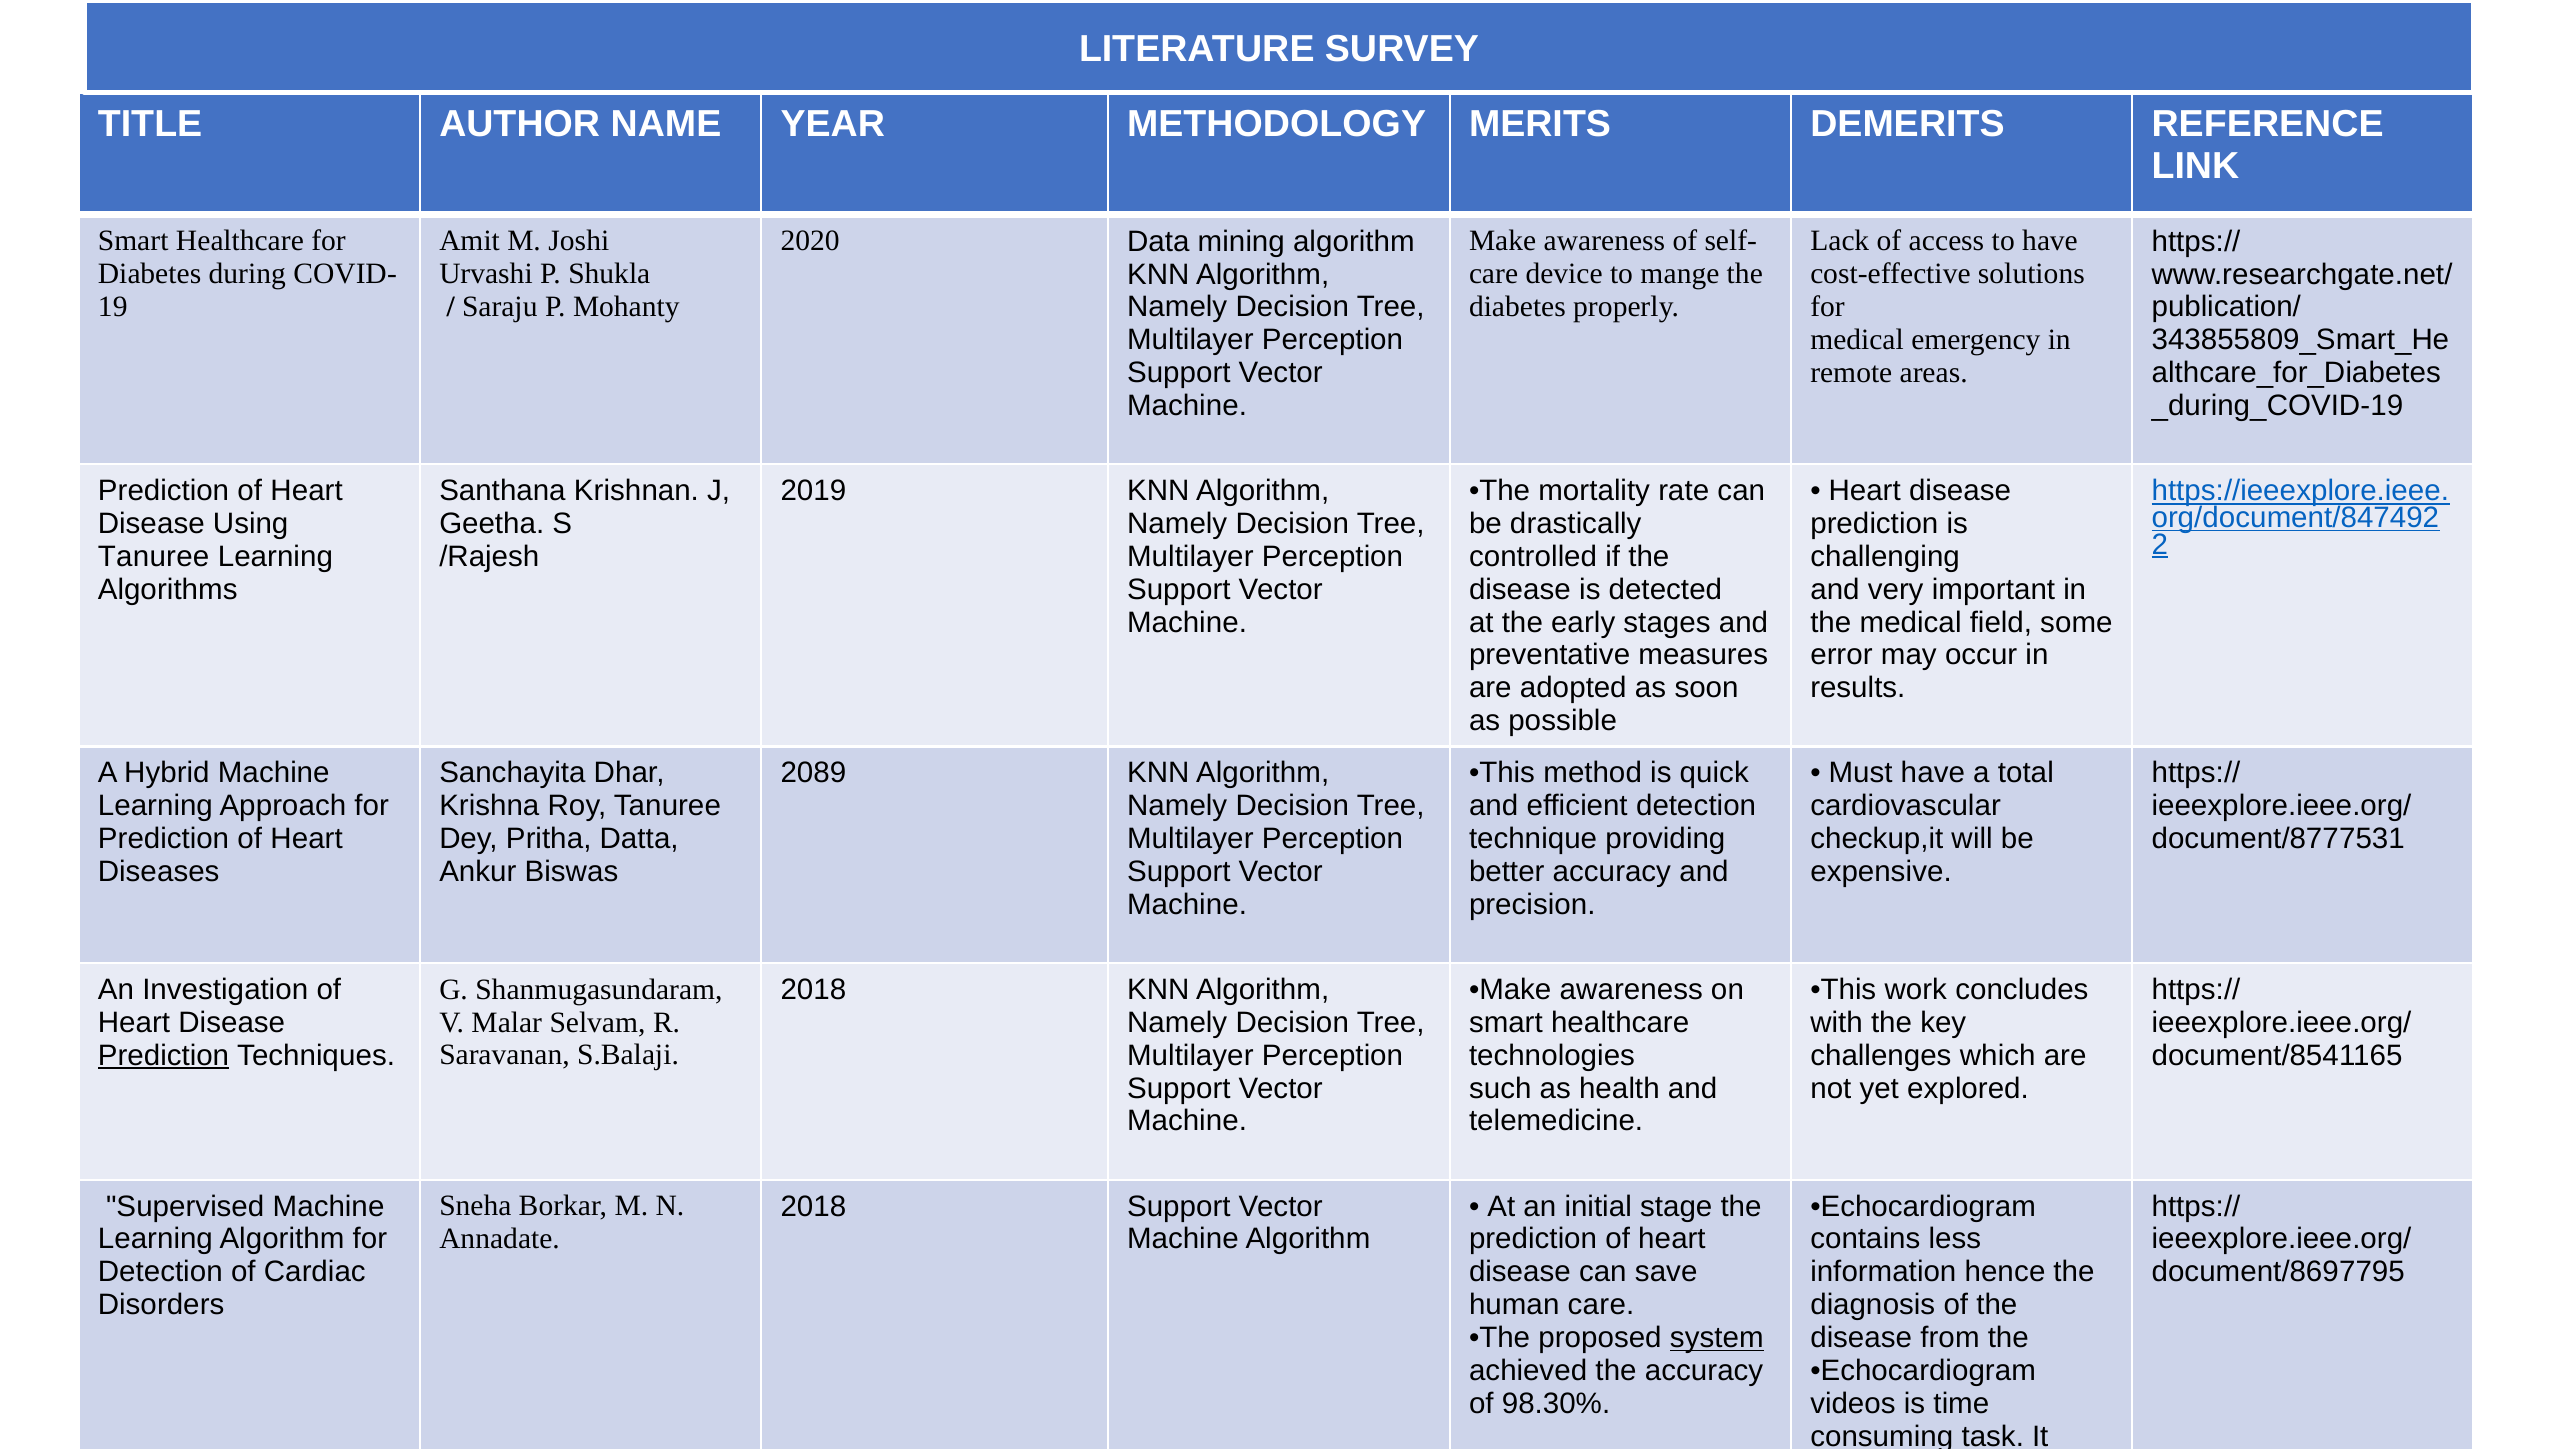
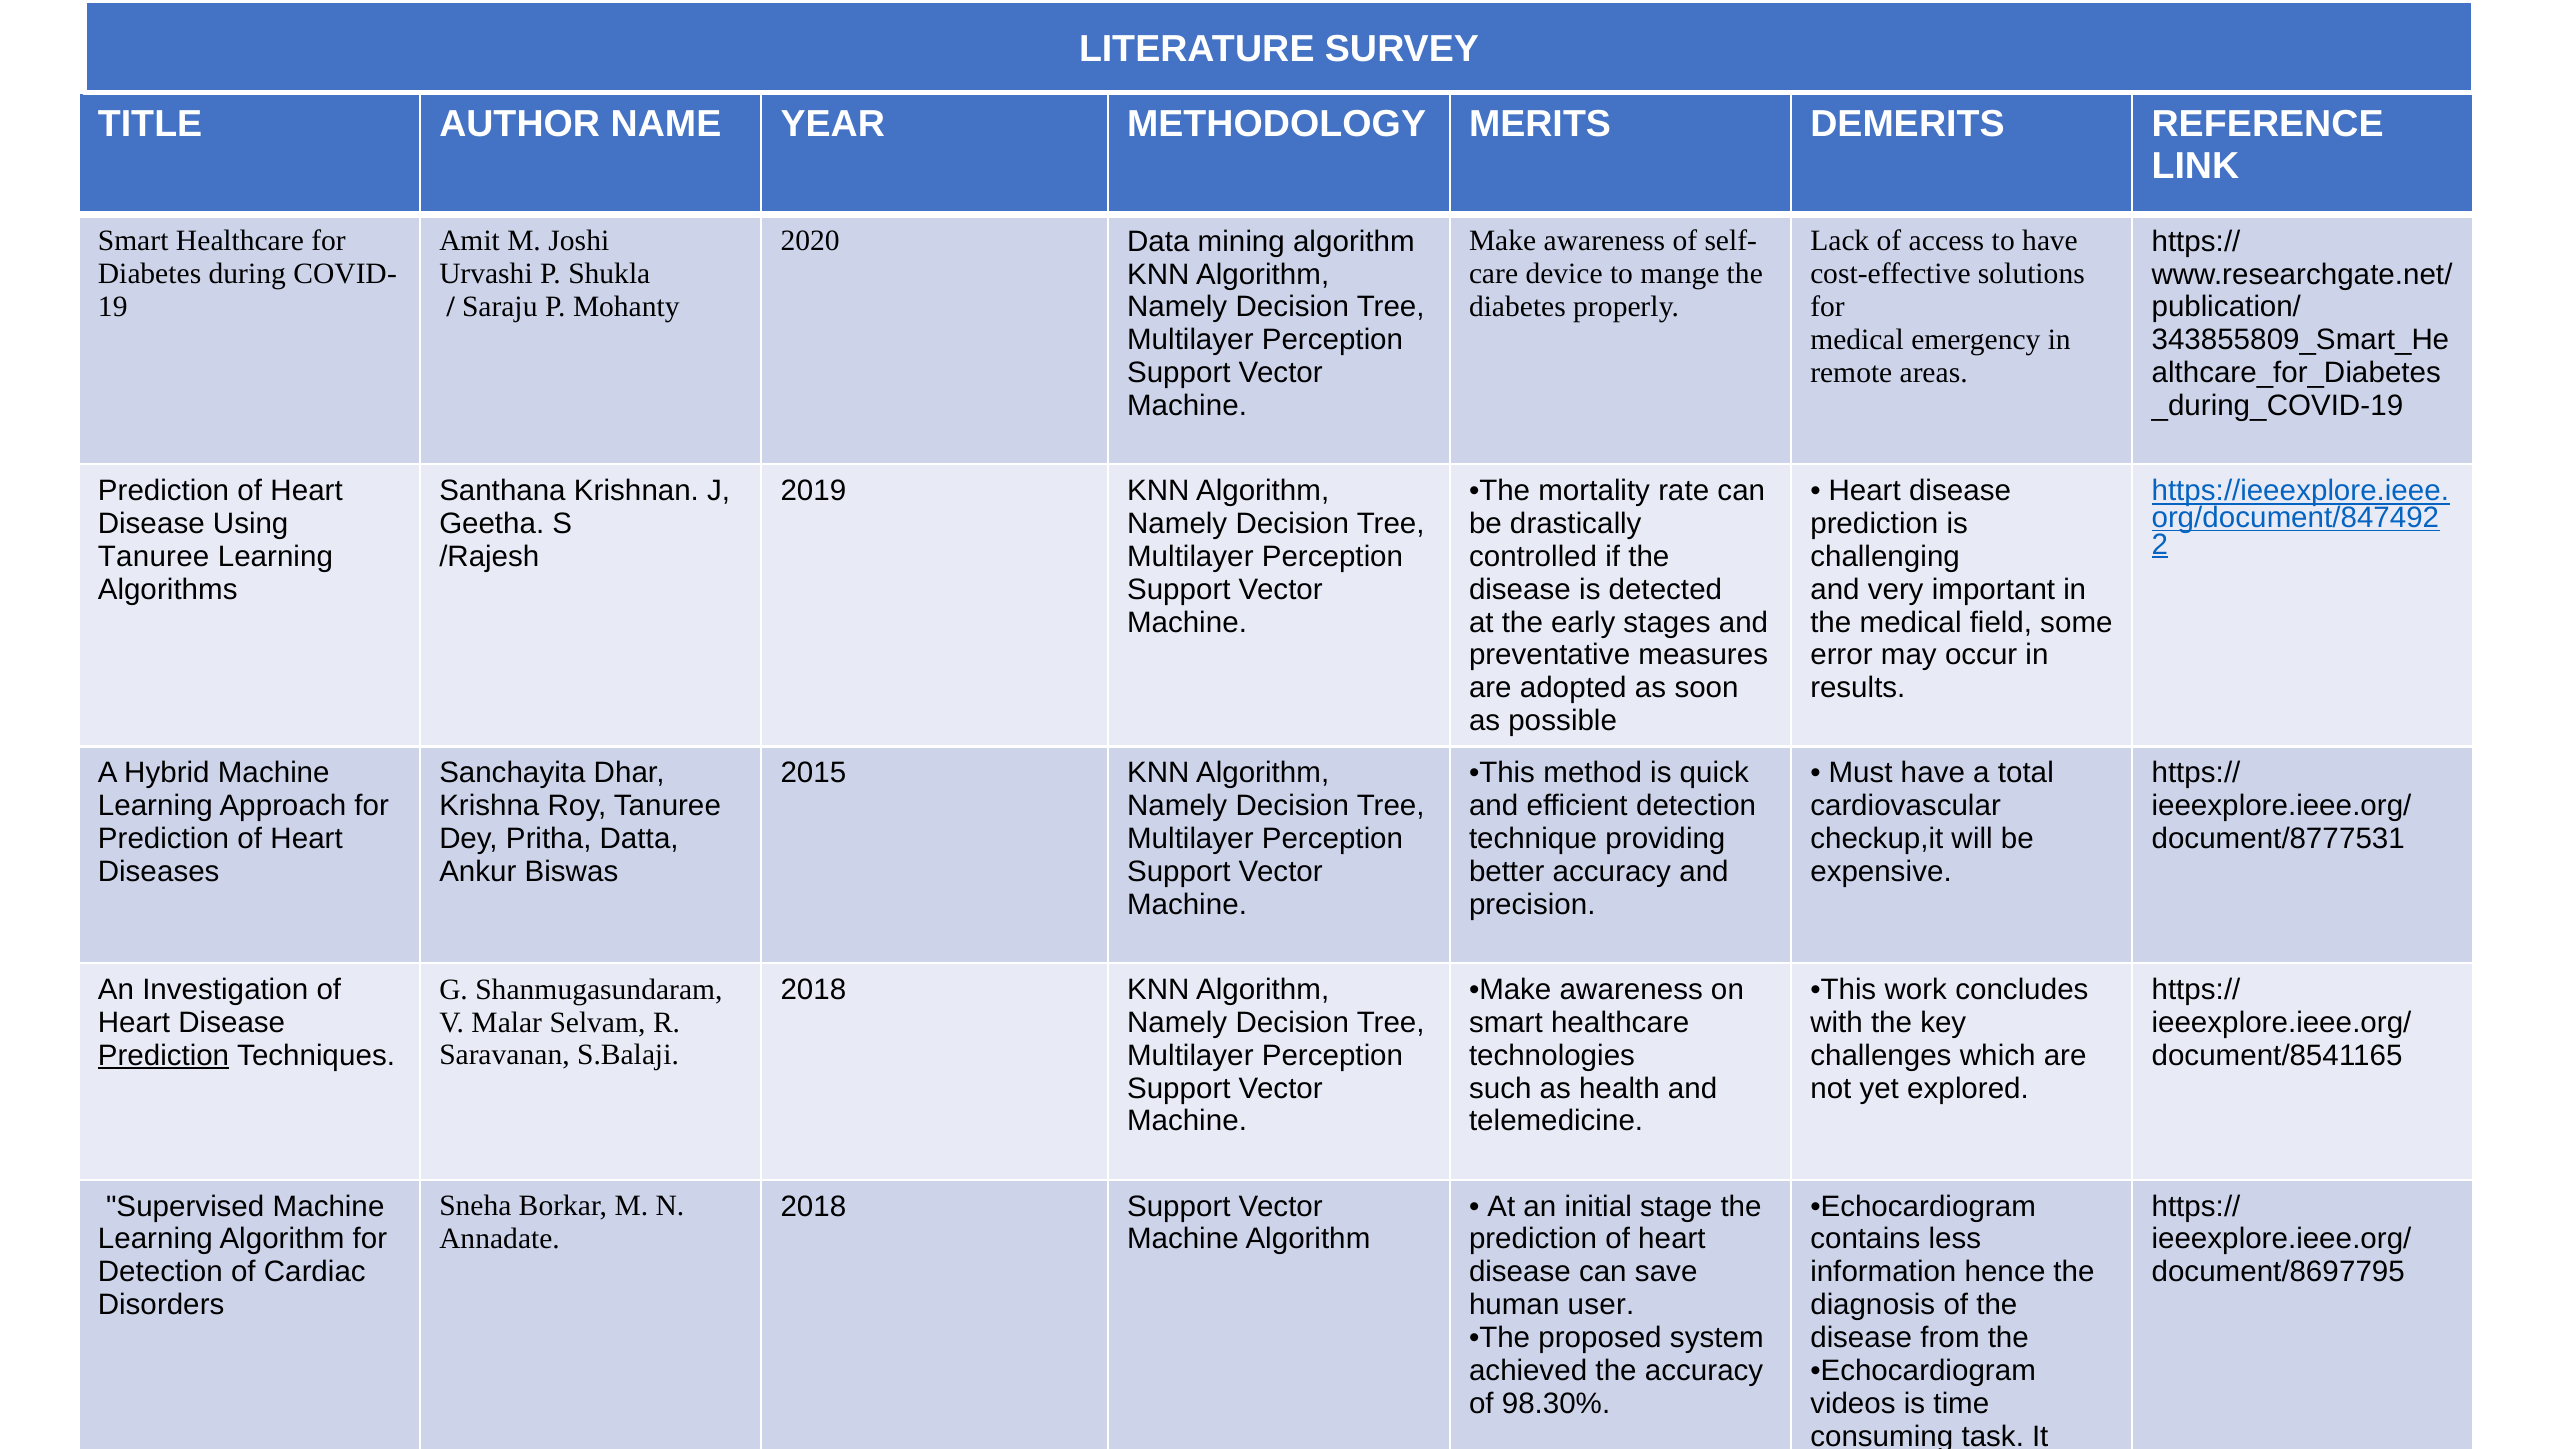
2089: 2089 -> 2015 (813, 773)
human care: care -> user (1601, 1305)
system underline: present -> none (1717, 1338)
